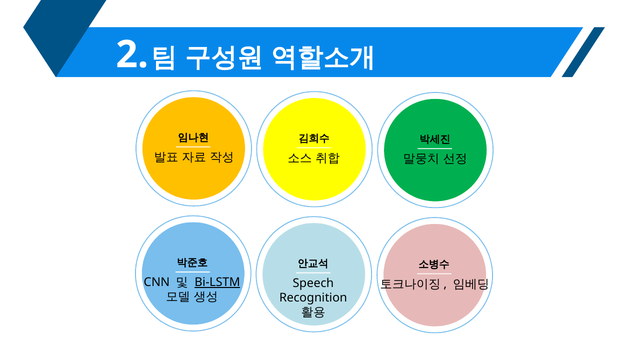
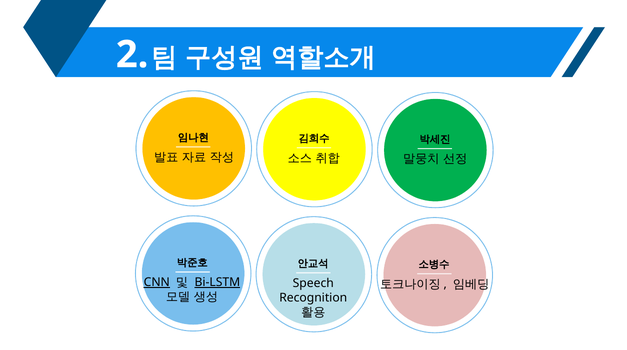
CNN underline: none -> present (157, 283)
